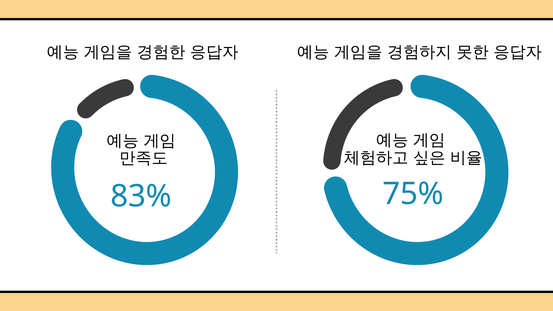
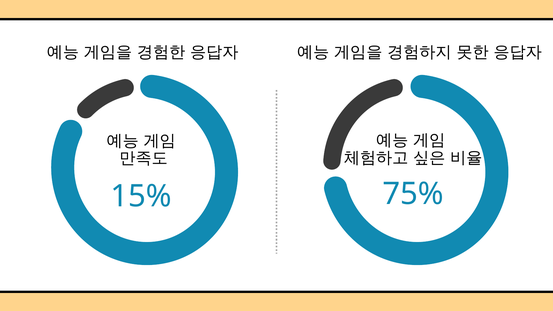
83%: 83% -> 15% (141, 196)
